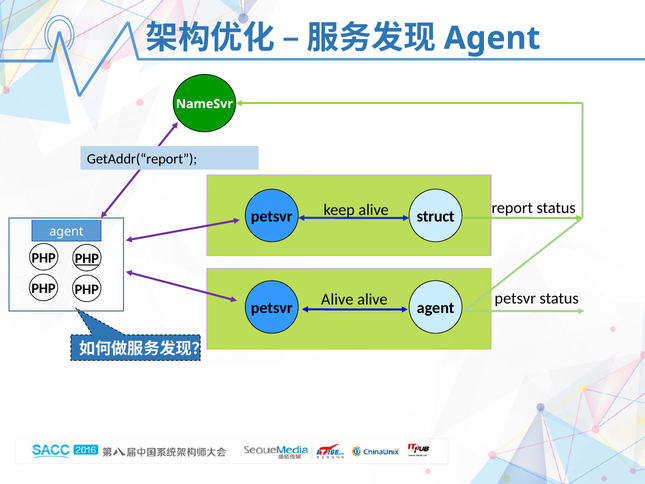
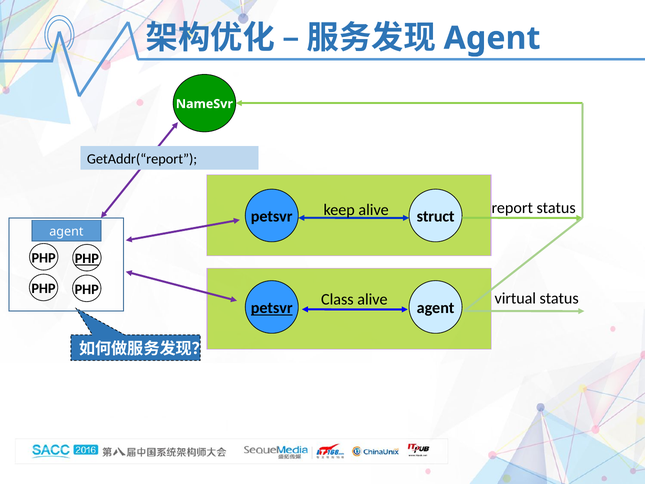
Alive: Alive -> Class (337, 299)
alive petsvr: petsvr -> virtual (515, 298)
petsvr underline: none -> present (272, 308)
